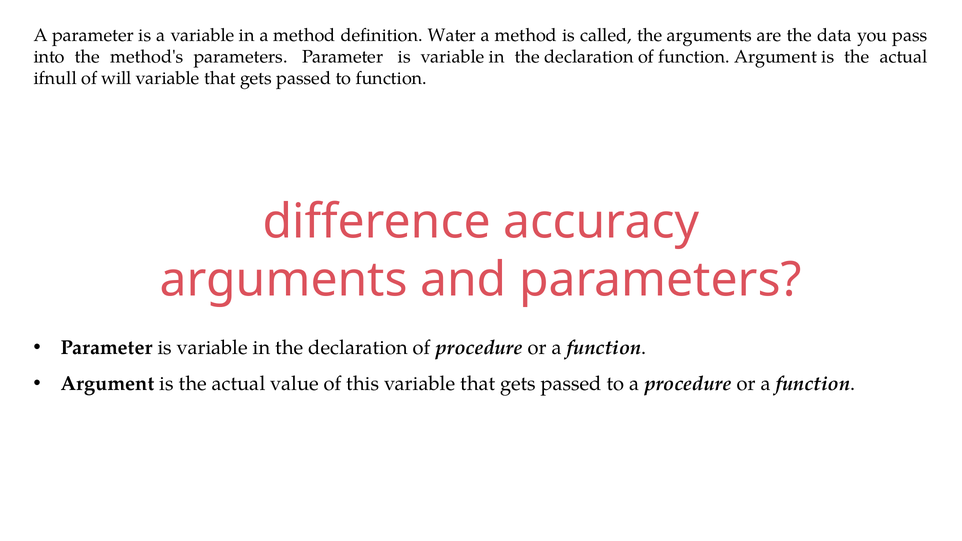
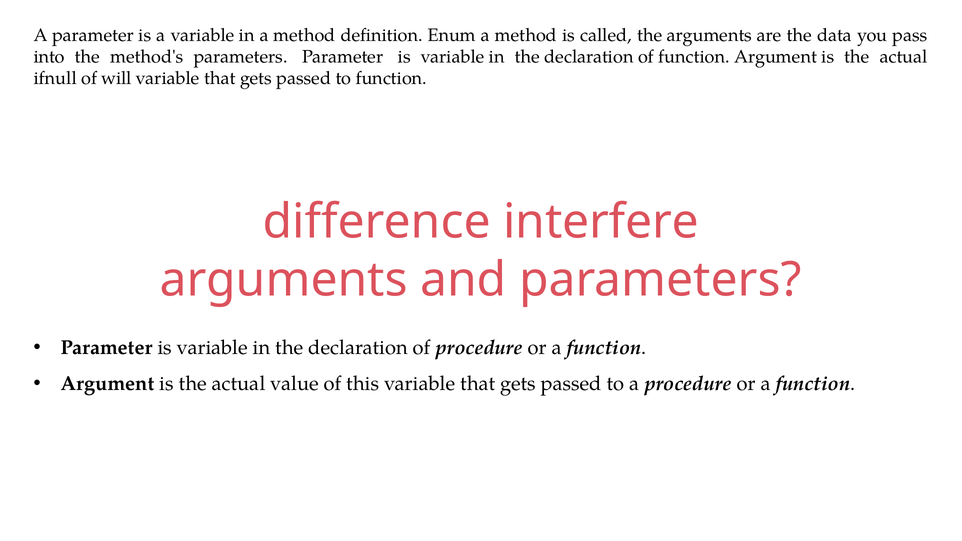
Water: Water -> Enum (452, 35)
accuracy: accuracy -> interfere (601, 222)
